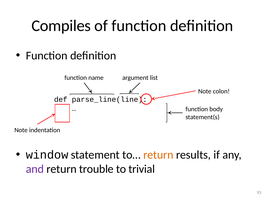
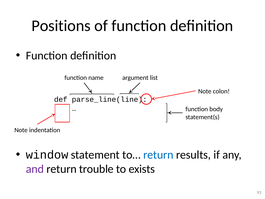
Compiles: Compiles -> Positions (61, 26)
return colour: orange -> blue (158, 155)
trivial: trivial -> exists (142, 169)
